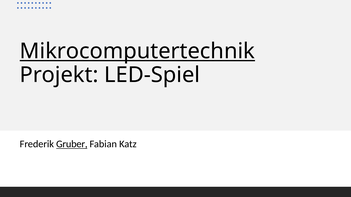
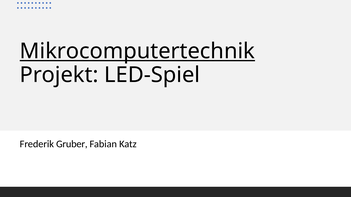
Gruber underline: present -> none (72, 144)
